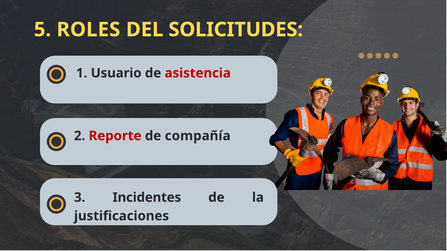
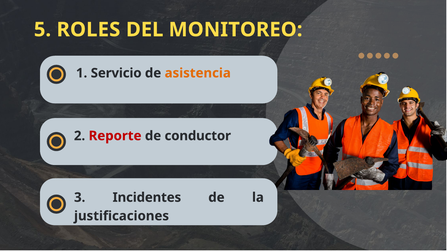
SOLICITUDES: SOLICITUDES -> MONITOREO (236, 30)
Usuario: Usuario -> Servicio (116, 73)
asistencia colour: red -> orange (198, 73)
compañía: compañía -> conductor (198, 136)
